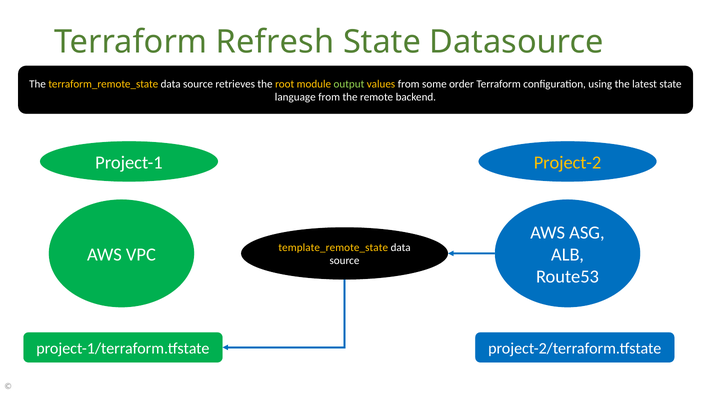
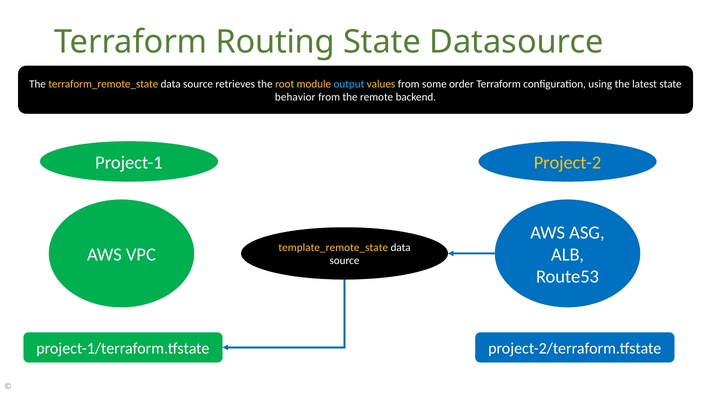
Refresh: Refresh -> Routing (275, 42)
output colour: light green -> light blue (349, 84)
language: language -> behavior (295, 97)
